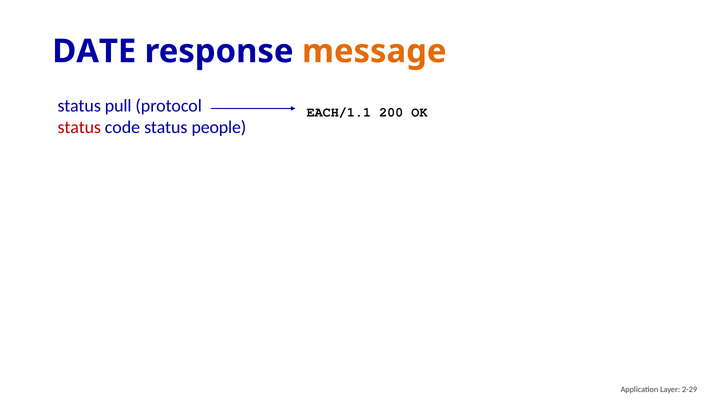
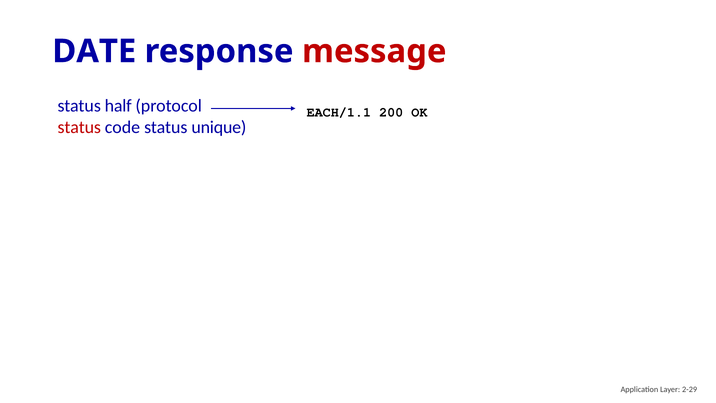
message colour: orange -> red (374, 51)
pull: pull -> half (118, 106)
people: people -> unique (219, 127)
